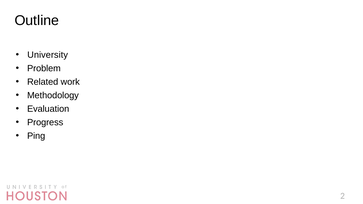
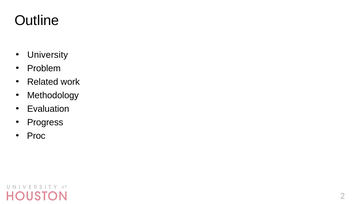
Ping: Ping -> Proc (36, 136)
